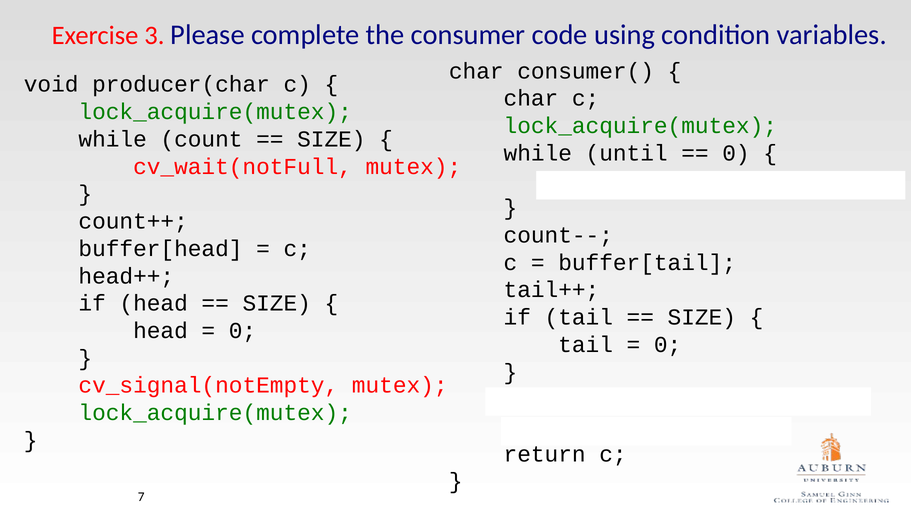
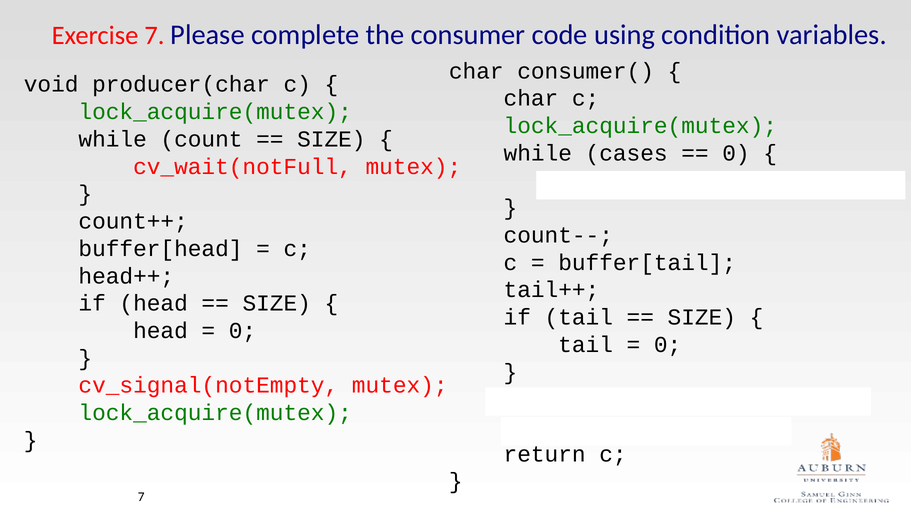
Exercise 3: 3 -> 7 (154, 36)
until: until -> cases (627, 153)
